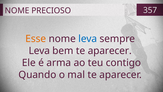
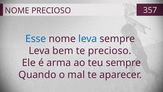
Esse colour: orange -> blue (36, 39)
bem te aparecer: aparecer -> precioso (110, 51)
teu contigo: contigo -> sempre (123, 63)
